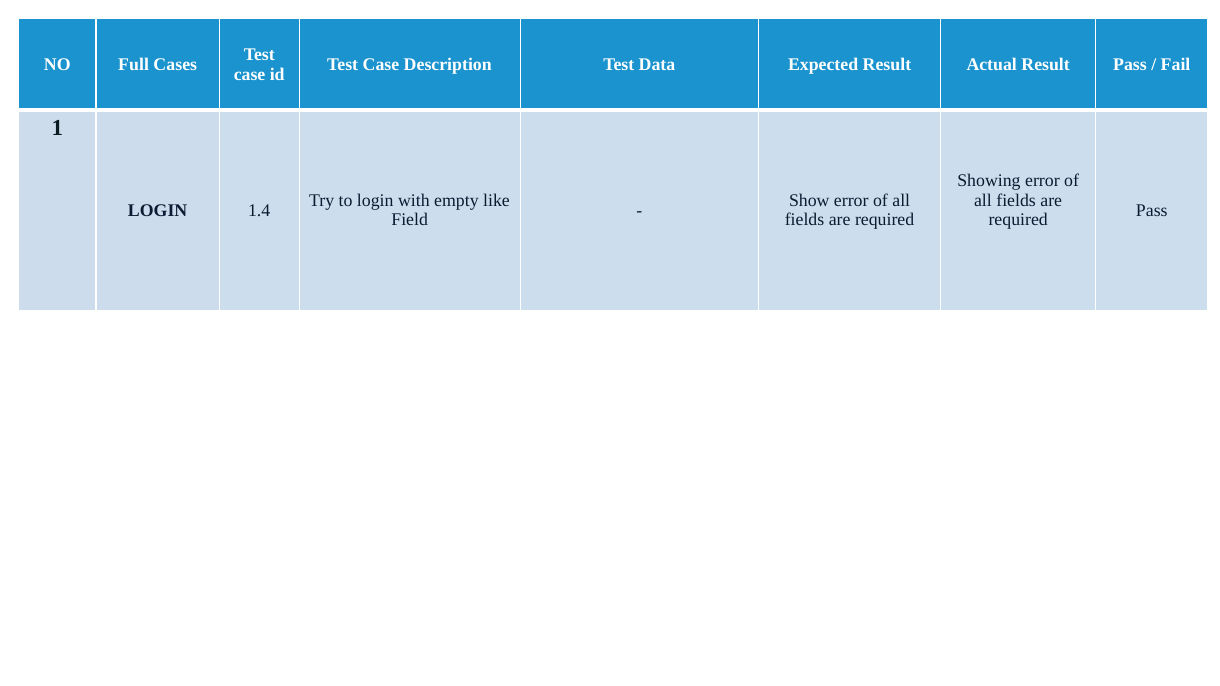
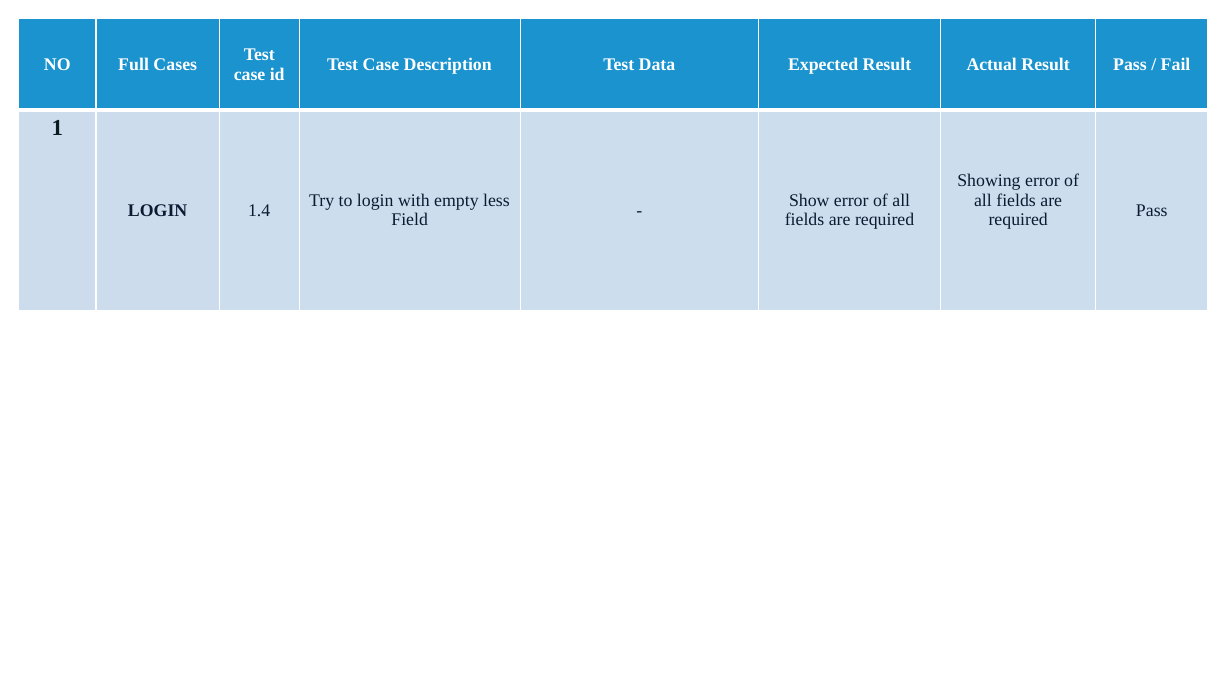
like: like -> less (497, 201)
